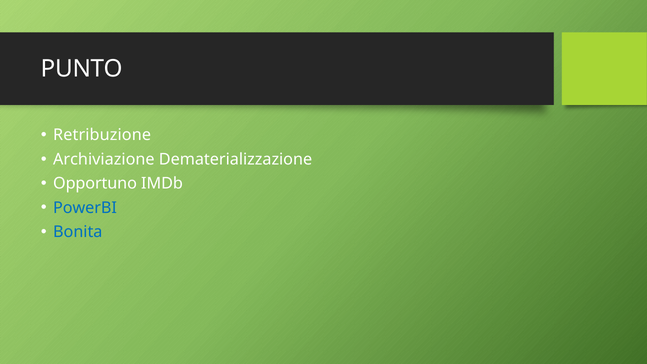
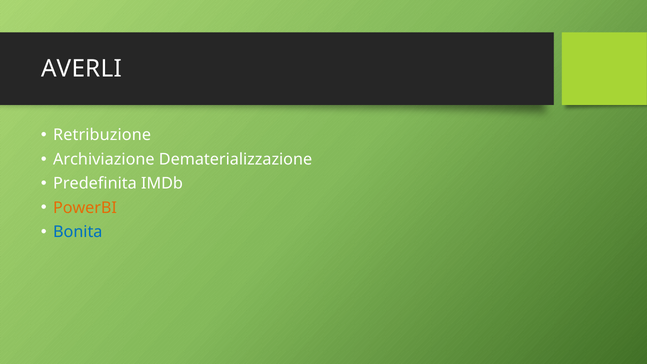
PUNTO: PUNTO -> AVERLI (82, 68)
Opportuno: Opportuno -> Predefinita (95, 183)
PowerBI colour: blue -> orange (85, 208)
